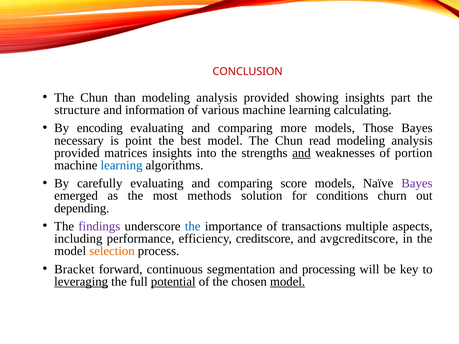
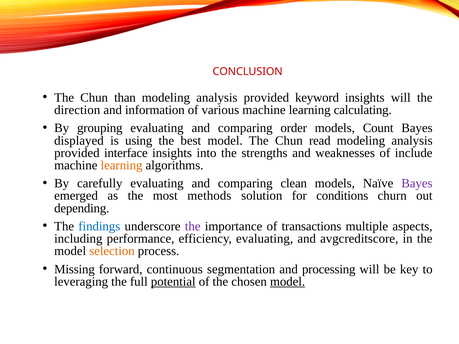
showing: showing -> keyword (317, 98)
insights part: part -> will (401, 98)
structure: structure -> direction (77, 110)
encoding: encoding -> grouping (100, 128)
more: more -> order (294, 128)
Those: Those -> Count (378, 128)
necessary: necessary -> displayed (79, 141)
point: point -> using (139, 141)
matrices: matrices -> interface (126, 153)
and underline: present -> none (301, 153)
portion: portion -> include (414, 153)
learning colour: blue -> orange (122, 165)
score: score -> clean (294, 183)
findings colour: purple -> blue (99, 226)
the colour: blue -> purple (193, 226)
efficiency creditscore: creditscore -> evaluating (265, 239)
Bracket: Bracket -> Missing (74, 269)
leveraging underline: present -> none (81, 282)
